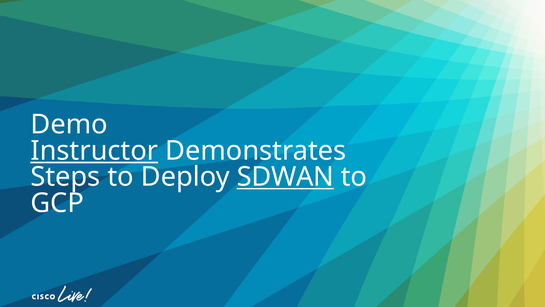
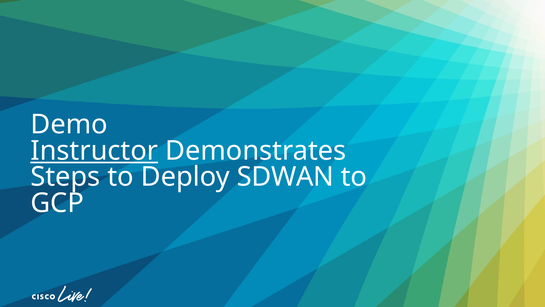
SDWAN underline: present -> none (285, 177)
